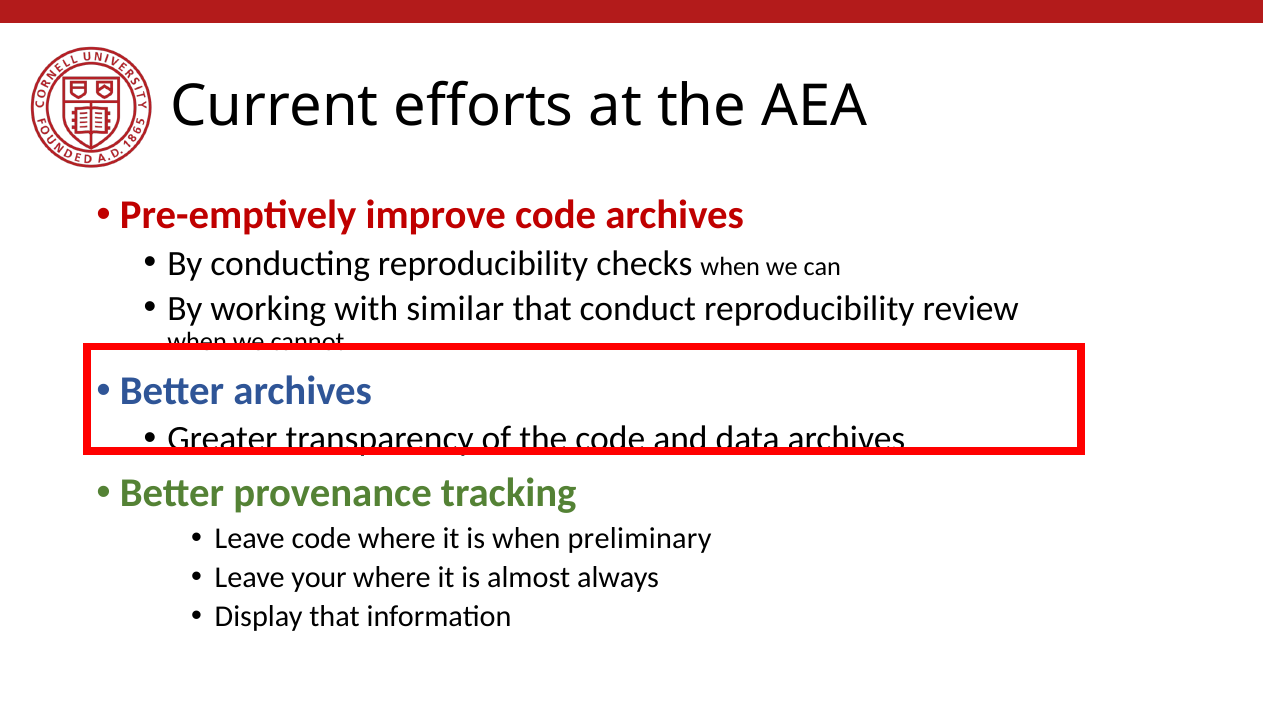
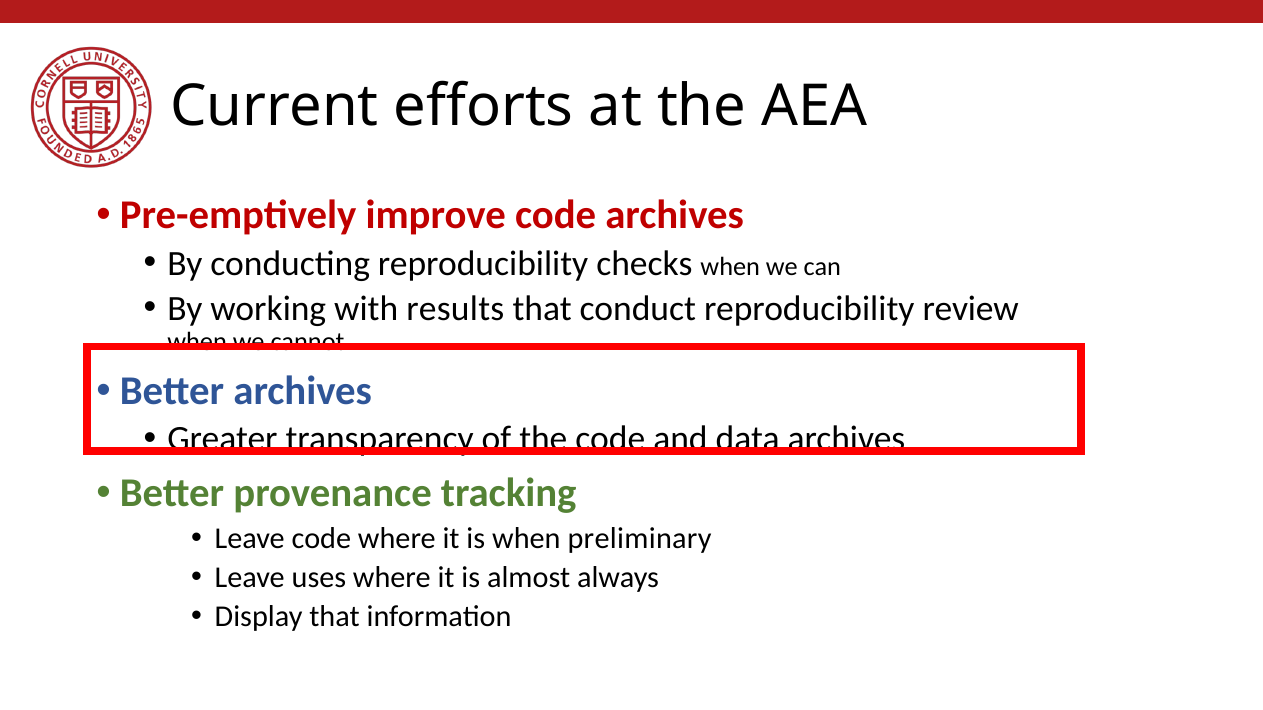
similar: similar -> results (455, 308)
your: your -> uses (319, 578)
